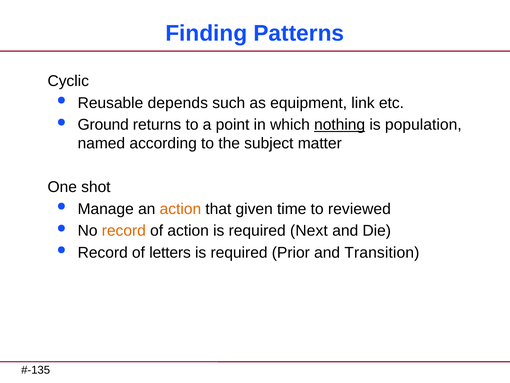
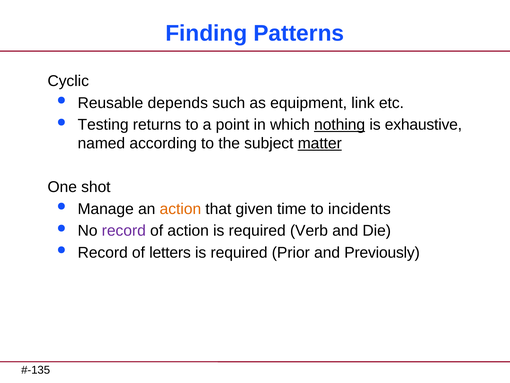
Ground: Ground -> Testing (103, 125)
population: population -> exhaustive (423, 125)
matter underline: none -> present (320, 143)
reviewed: reviewed -> incidents (359, 209)
record colour: orange -> purple (124, 230)
Next: Next -> Verb (309, 230)
Transition: Transition -> Previously (382, 252)
